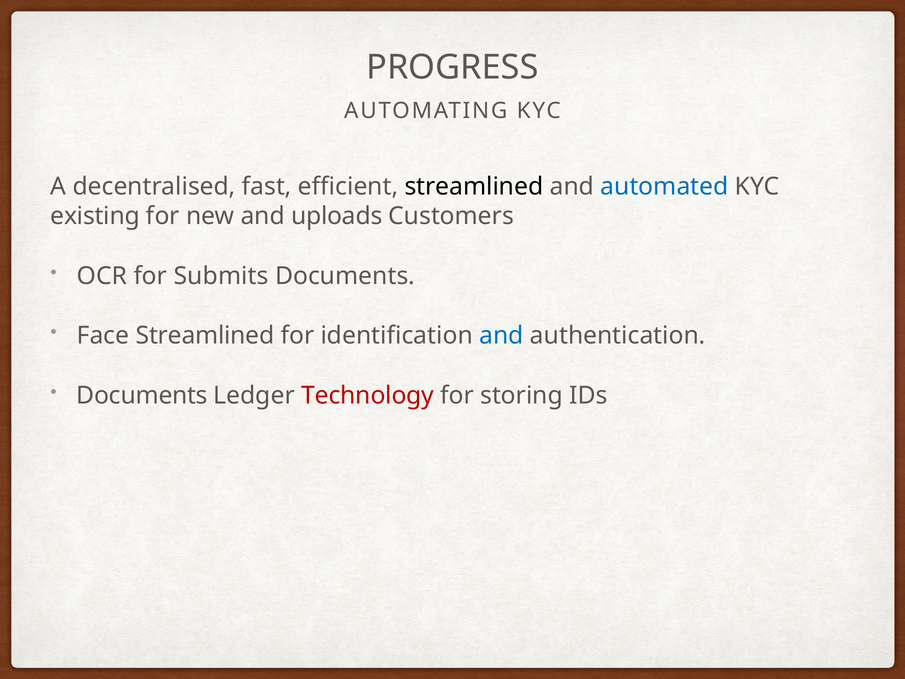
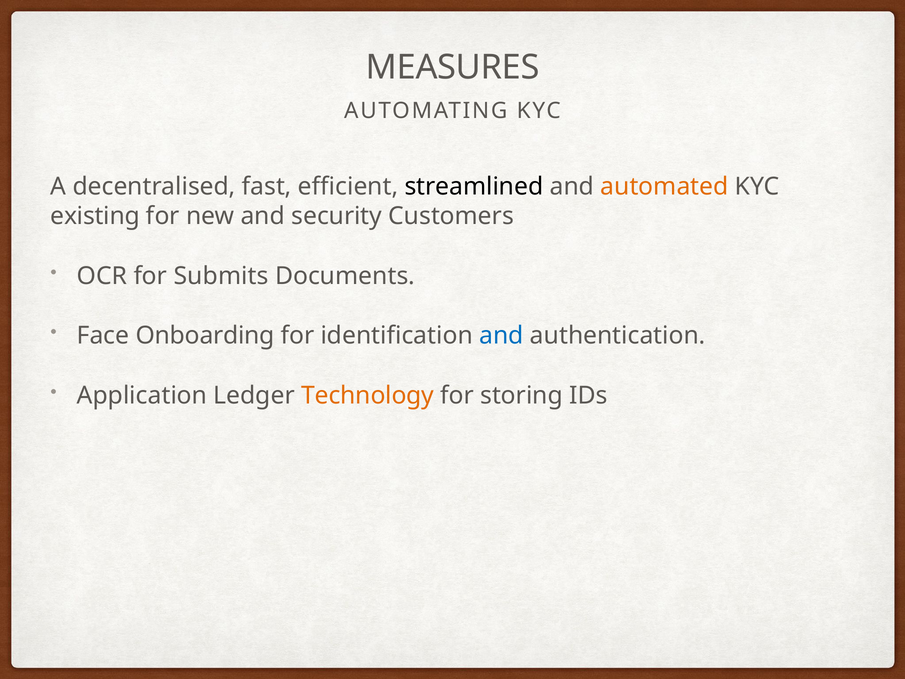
PROGRESS: PROGRESS -> MEASURES (453, 67)
automated colour: blue -> orange (664, 186)
uploads: uploads -> security (337, 216)
Face Streamlined: Streamlined -> Onboarding (205, 335)
Documents: Documents -> Application (142, 395)
Technology colour: red -> orange (368, 395)
